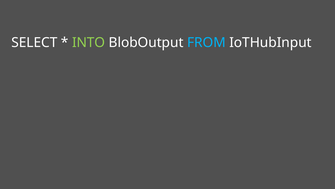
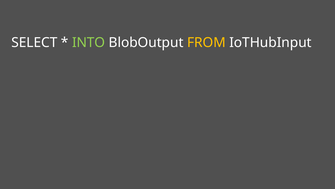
FROM colour: light blue -> yellow (206, 42)
